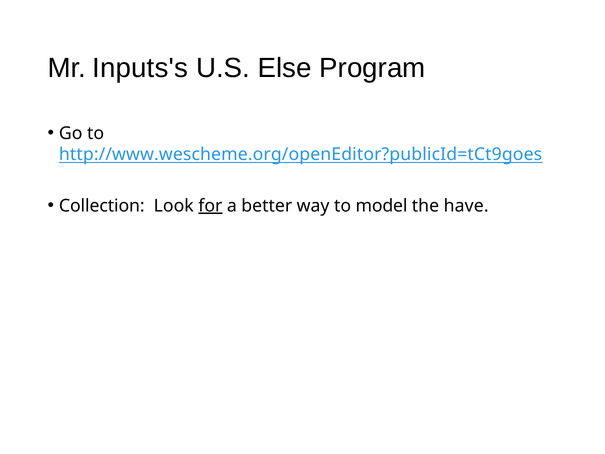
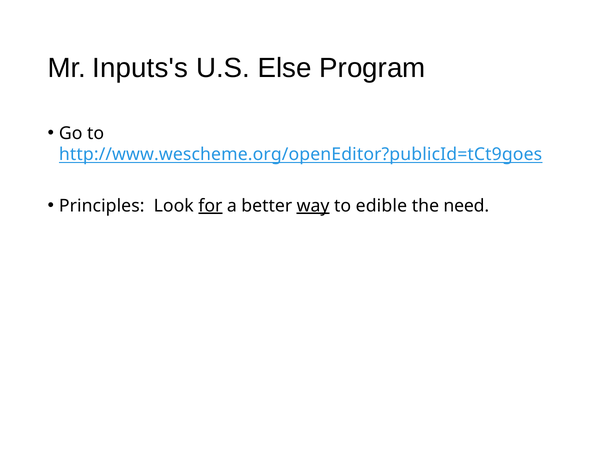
Collection: Collection -> Principles (102, 206)
way underline: none -> present (313, 206)
model: model -> edible (381, 206)
have: have -> need (466, 206)
